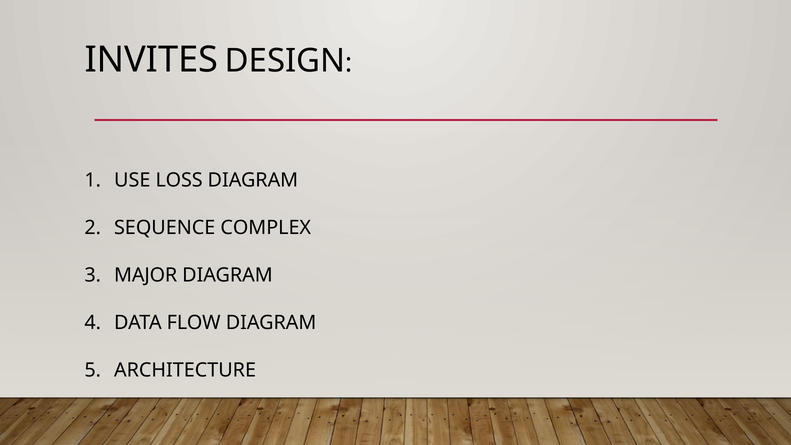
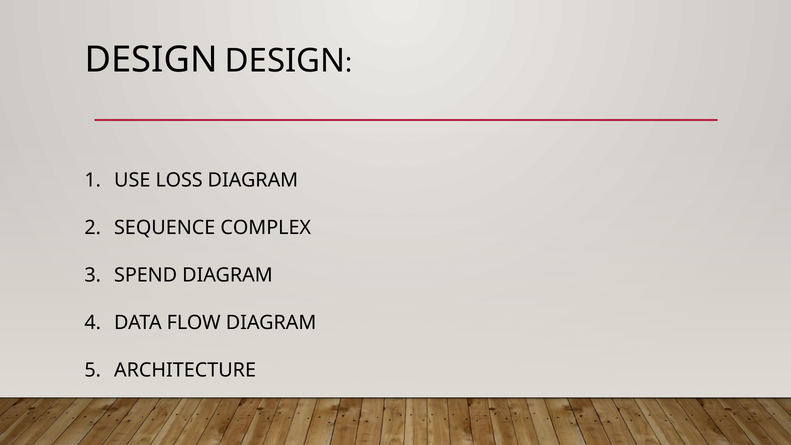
INVITES: INVITES -> DESIGN (151, 60)
MAJOR: MAJOR -> SPEND (146, 275)
